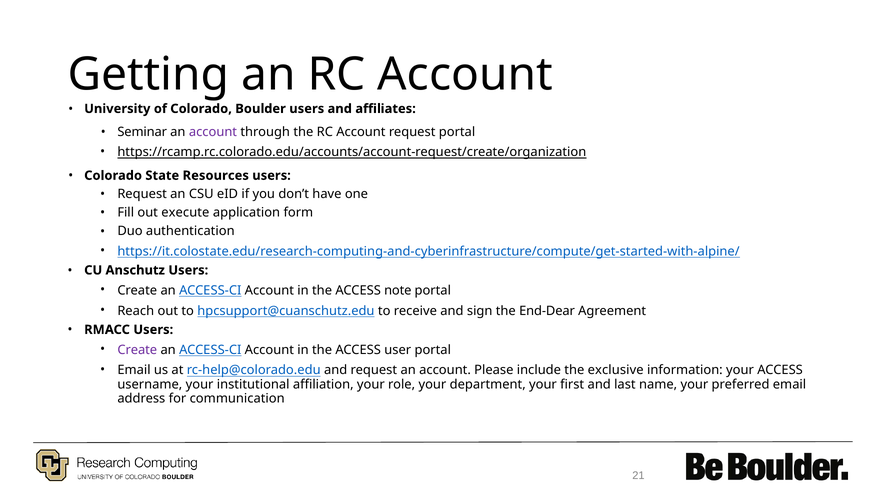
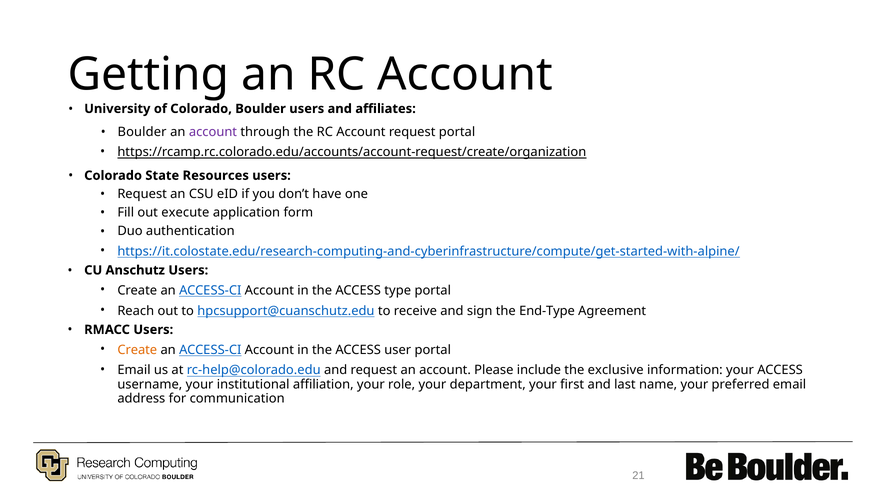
Seminar: Seminar -> Boulder (142, 132)
note: note -> type (398, 291)
End-Dear: End-Dear -> End-Type (547, 311)
Create colour: purple -> orange (137, 350)
